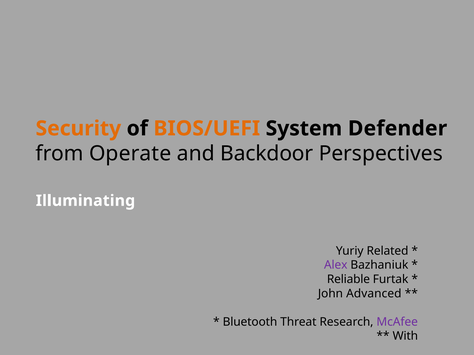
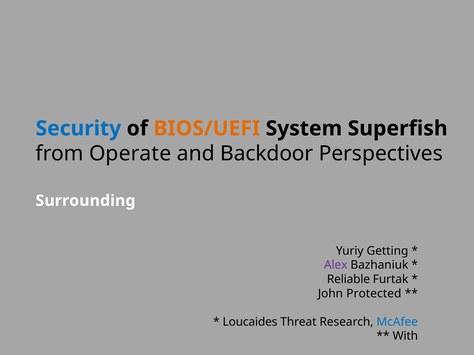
Security colour: orange -> blue (78, 129)
Defender: Defender -> Superfish (398, 129)
Illuminating: Illuminating -> Surrounding (85, 201)
Related: Related -> Getting (387, 251)
Advanced: Advanced -> Protected (374, 294)
Bluetooth: Bluetooth -> Loucaides (250, 322)
McAfee colour: purple -> blue (397, 322)
